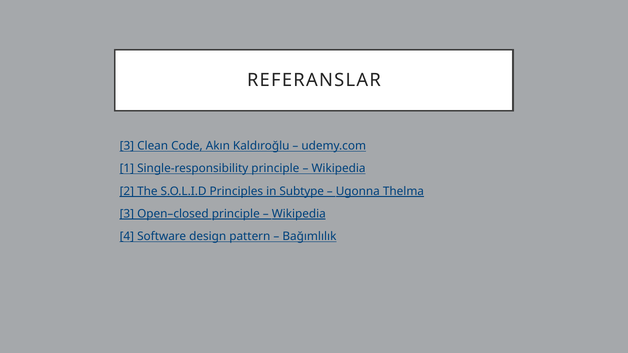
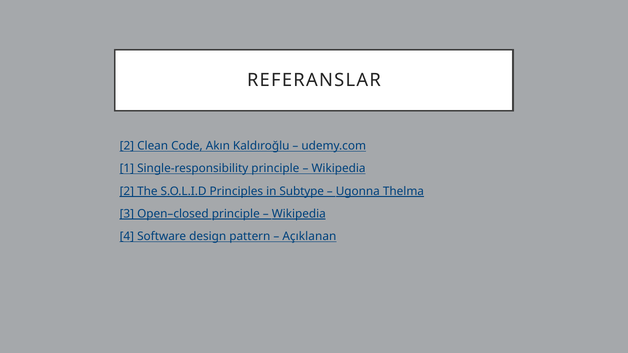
3: 3 -> 2 (127, 146)
Bağımlılık: Bağımlılık -> Açıklanan (309, 236)
